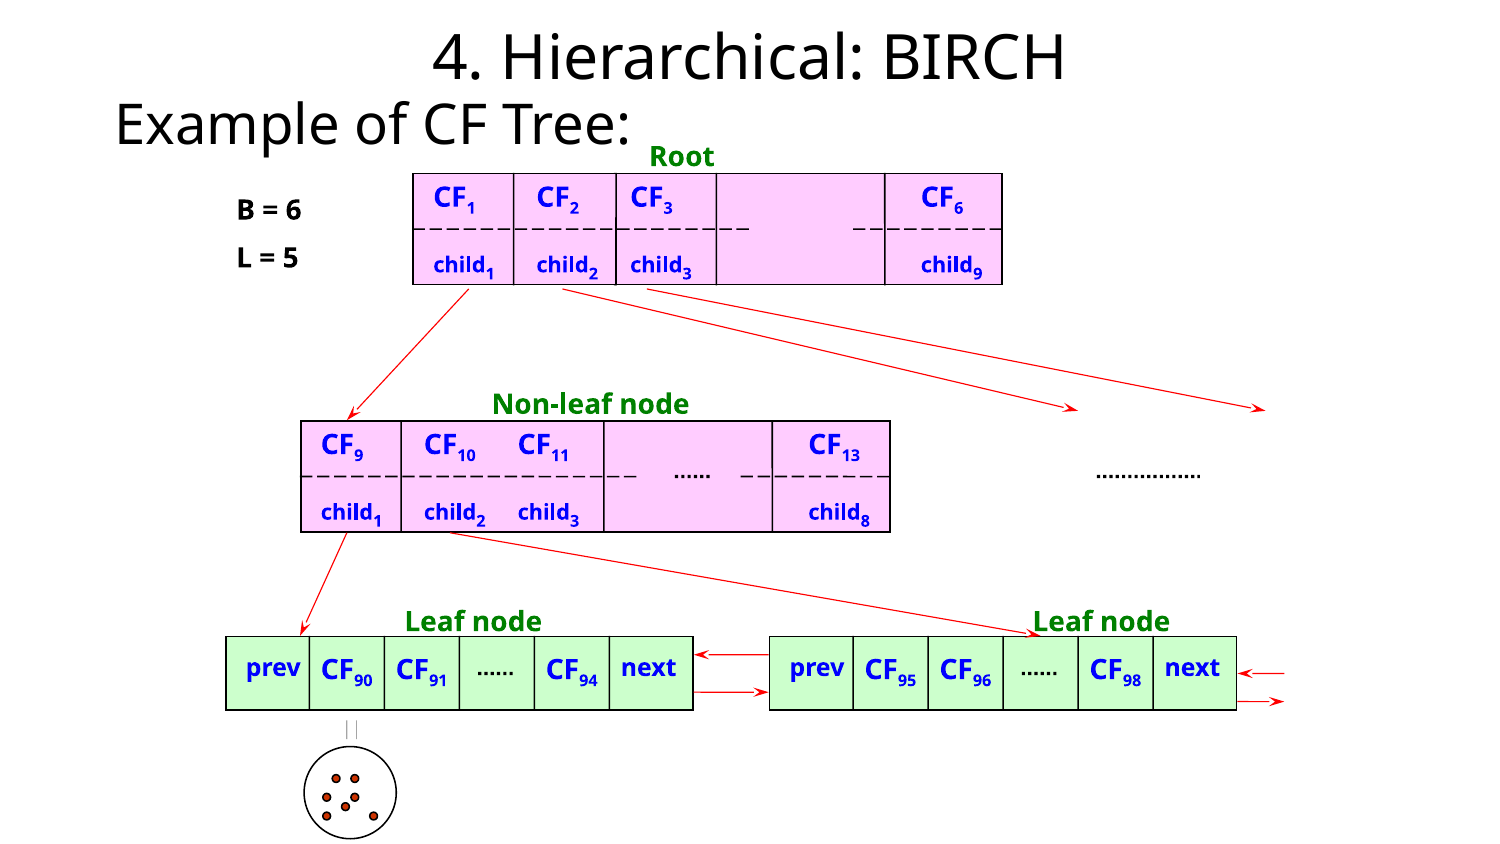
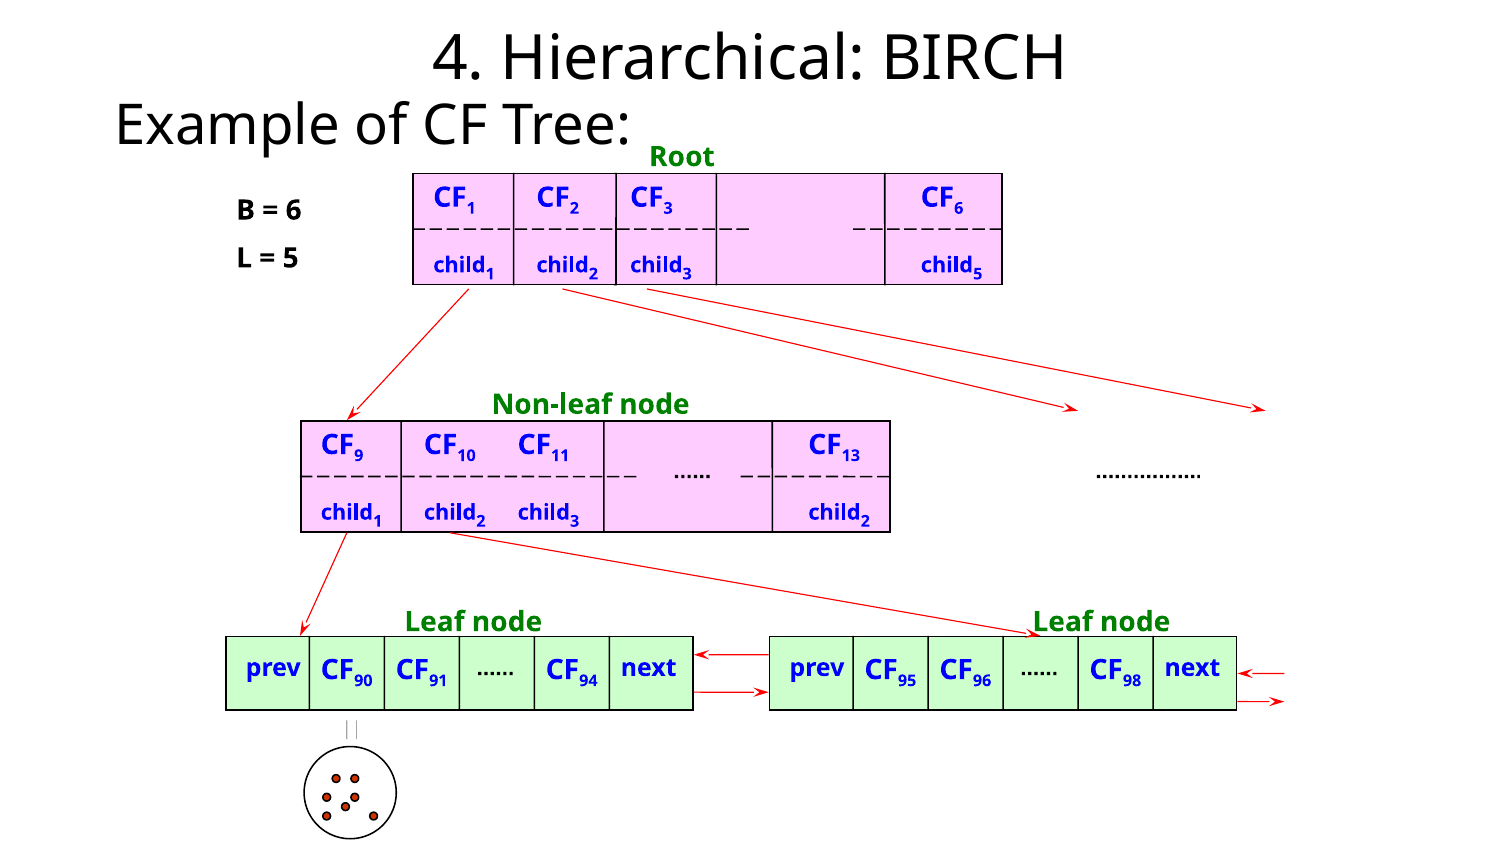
9: 9 -> 5 (978, 274)
8: 8 -> 2 (865, 521)
